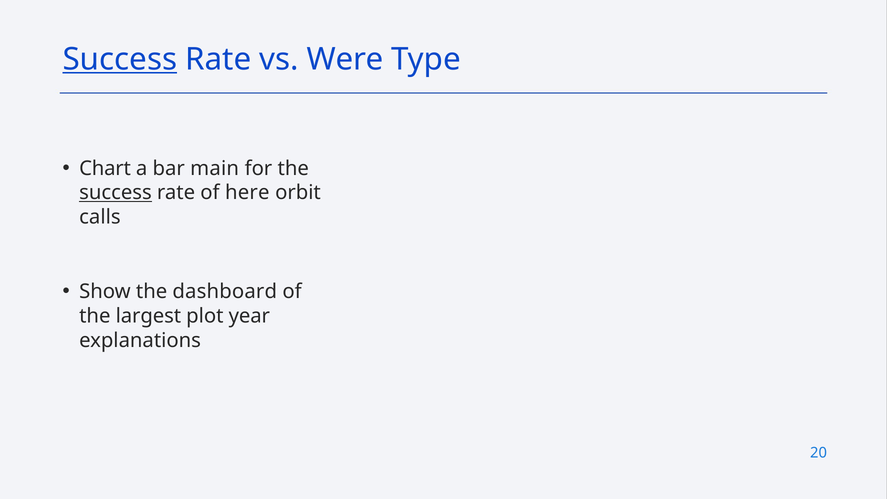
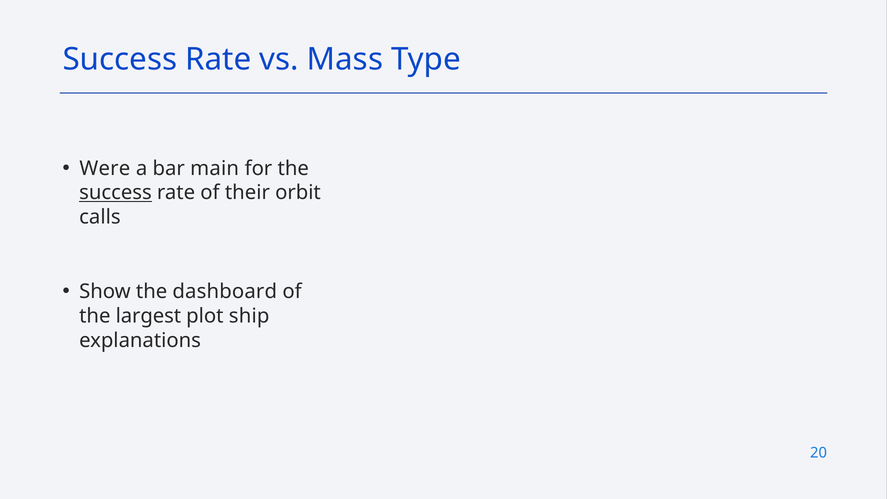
Success underline: present -> none (120, 59)
Were: Were -> Mass (345, 59)
Chart: Chart -> Were (105, 168)
here: here -> their (247, 193)
year: year -> ship (249, 316)
